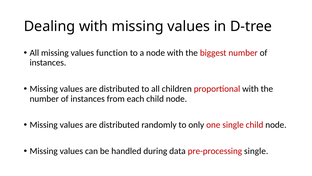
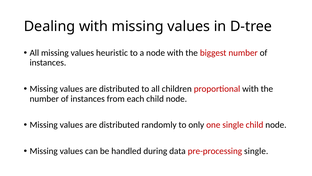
function: function -> heuristic (112, 53)
